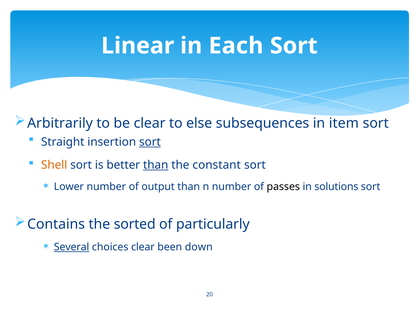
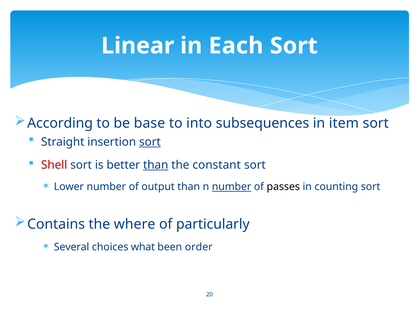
Arbitrarily: Arbitrarily -> According (60, 123)
be clear: clear -> base (149, 123)
else: else -> into (199, 123)
Shell colour: orange -> red (54, 165)
number underline: none -> present (232, 187)
solutions: solutions -> counting (336, 187)
sorted: sorted -> where (135, 224)
Several underline: present -> none (72, 247)
choices clear: clear -> what (143, 247)
down: down -> order (199, 247)
